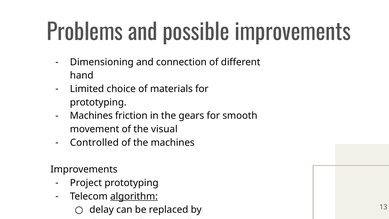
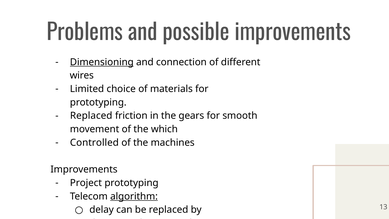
Dimensioning underline: none -> present (102, 62)
hand: hand -> wires (82, 75)
Machines: Machines -> Replaced (91, 116)
visual: visual -> which (164, 129)
